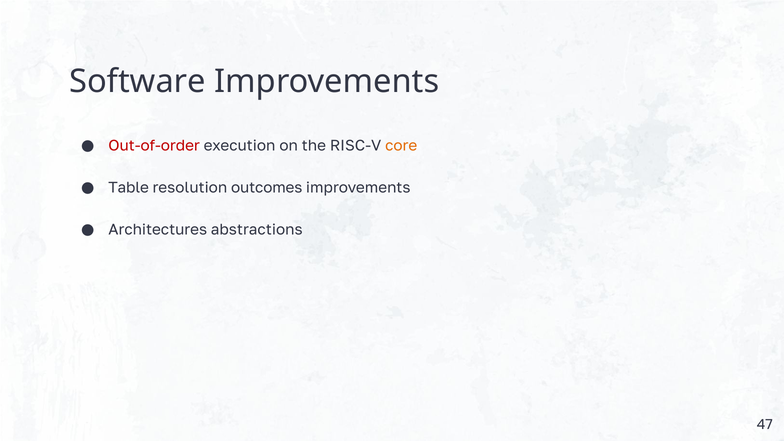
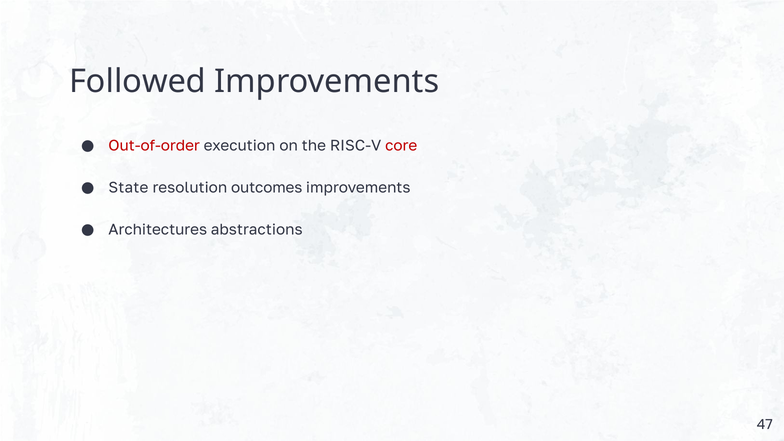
Software: Software -> Followed (138, 81)
core colour: orange -> red (401, 146)
Table: Table -> State (128, 188)
